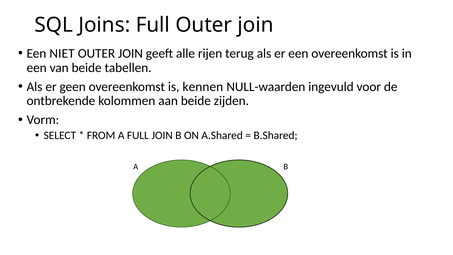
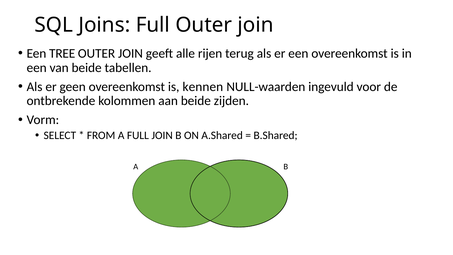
NIET: NIET -> TREE (62, 53)
